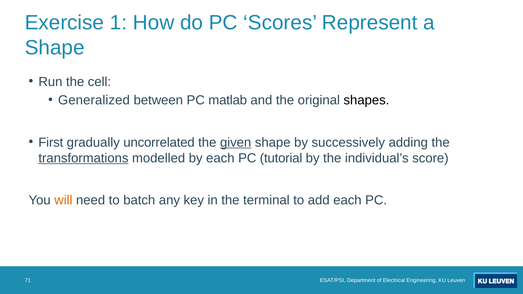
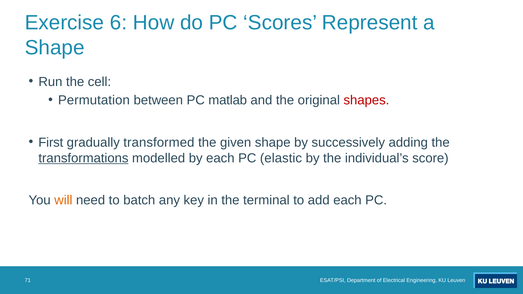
1: 1 -> 6 (118, 23)
Generalized: Generalized -> Permutation (94, 100)
shapes colour: black -> red (366, 100)
uncorrelated: uncorrelated -> transformed (159, 142)
given underline: present -> none (236, 142)
tutorial: tutorial -> elastic (281, 158)
